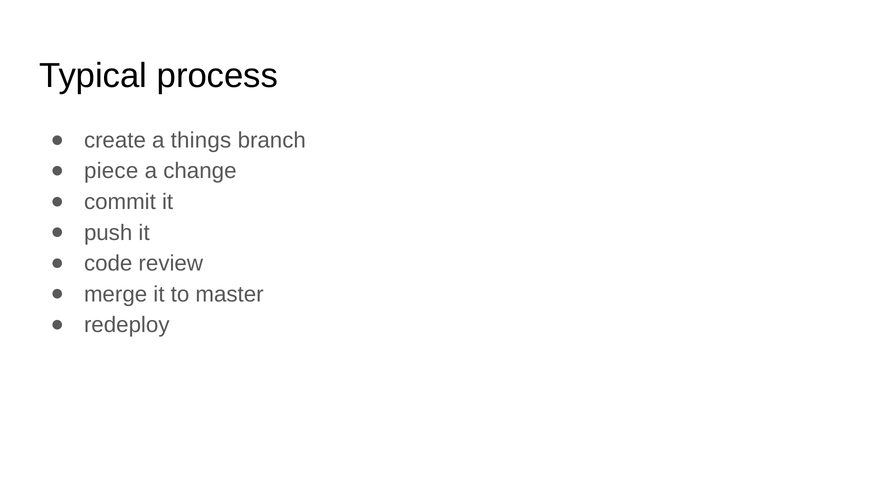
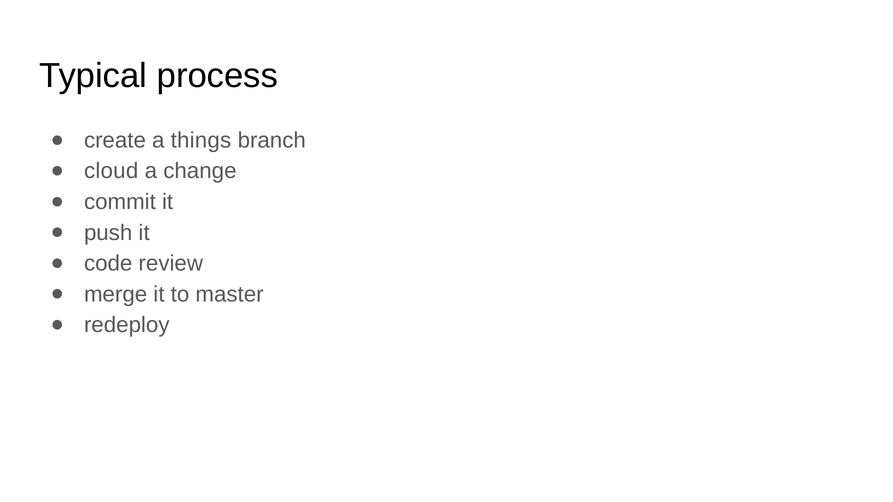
piece: piece -> cloud (111, 171)
